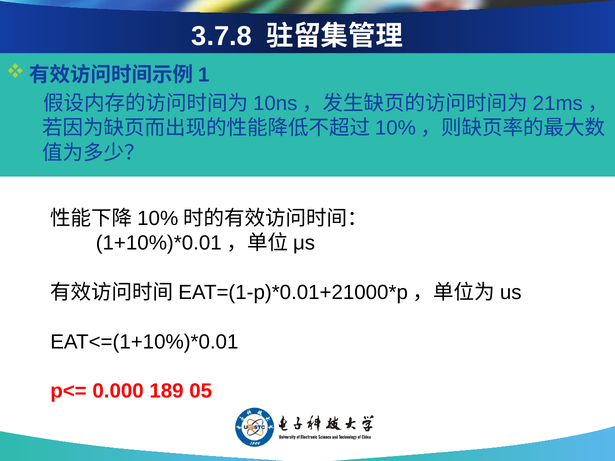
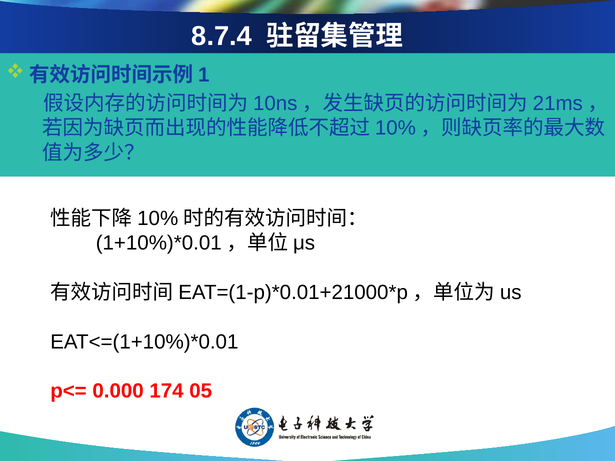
3.7.8: 3.7.8 -> 8.7.4 (222, 36)
189: 189 -> 174 (166, 391)
